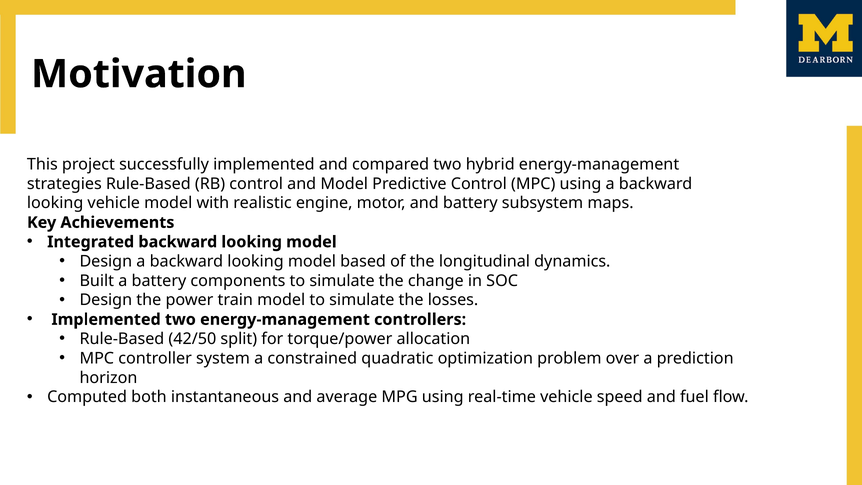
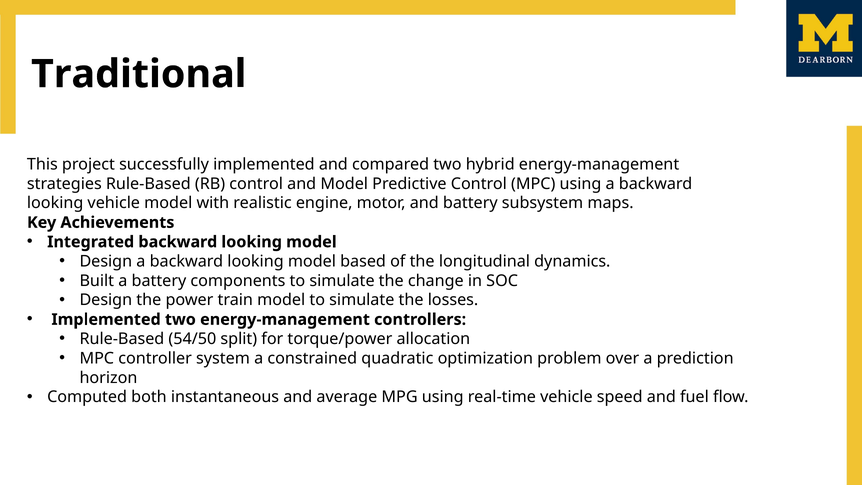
Motivation: Motivation -> Traditional (139, 74)
42/50: 42/50 -> 54/50 (192, 339)
